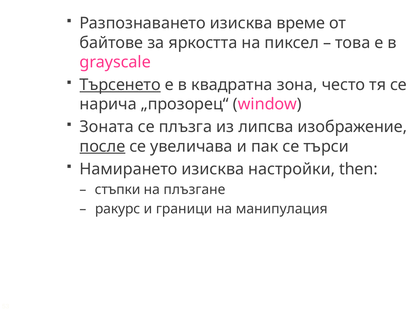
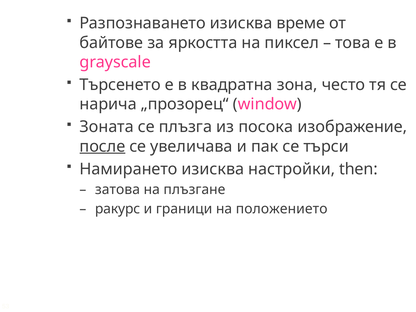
Търсенето underline: present -> none (120, 85)
липсва: липсва -> посока (266, 127)
стъпки: стъпки -> затова (117, 190)
манипулация: манипулация -> положението (282, 209)
